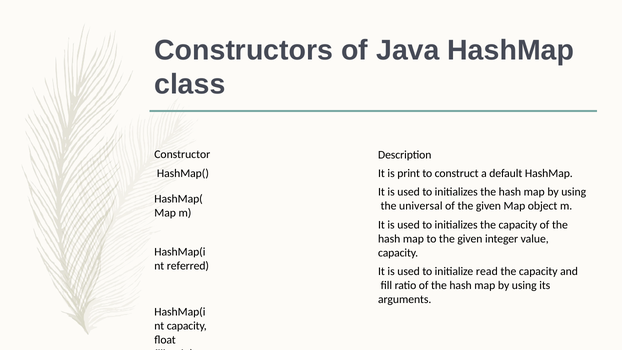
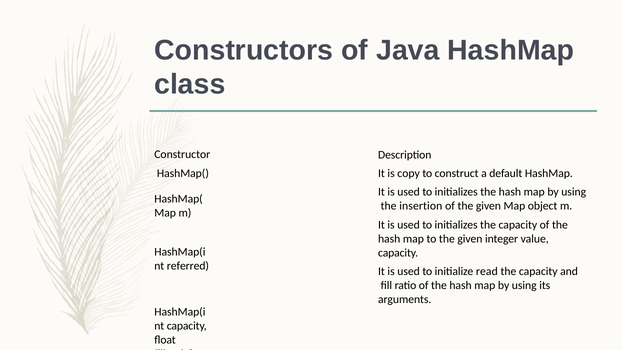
print: print -> copy (409, 173)
universal: universal -> insertion (421, 206)
